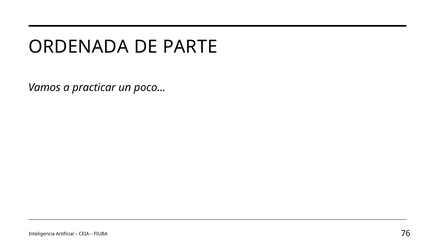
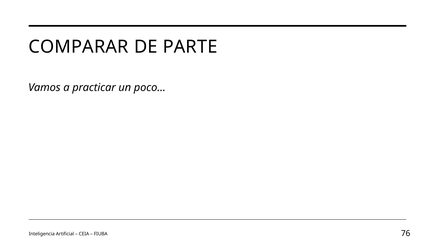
ORDENADA: ORDENADA -> COMPARAR (79, 47)
